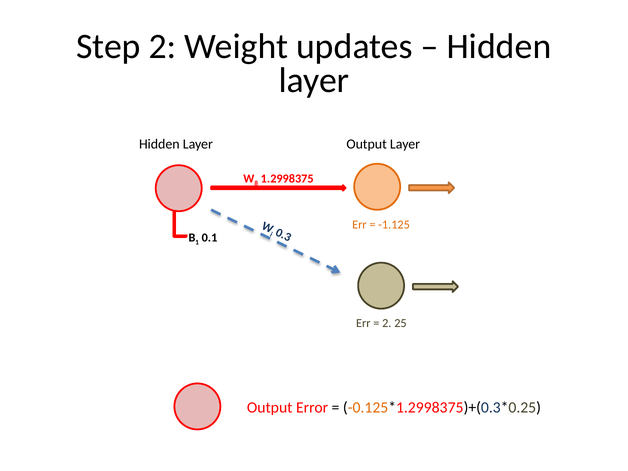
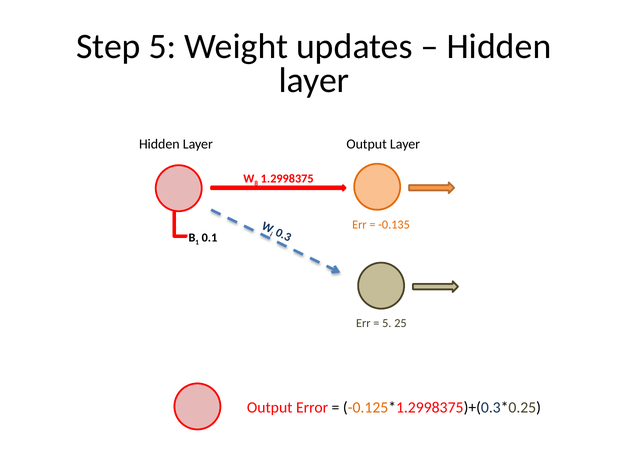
Step 2: 2 -> 5 (162, 46)
-1.125: -1.125 -> -0.135 (394, 225)
2: 2 -> 5 (387, 323)
